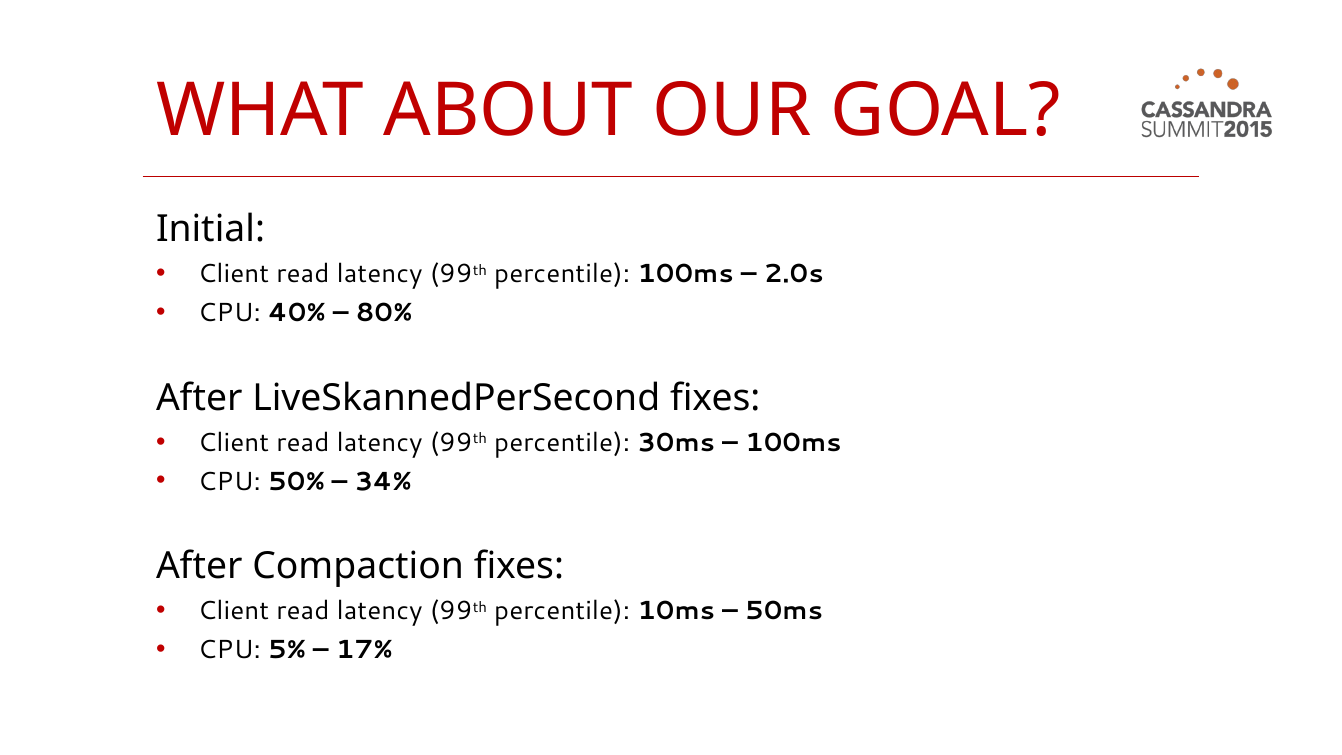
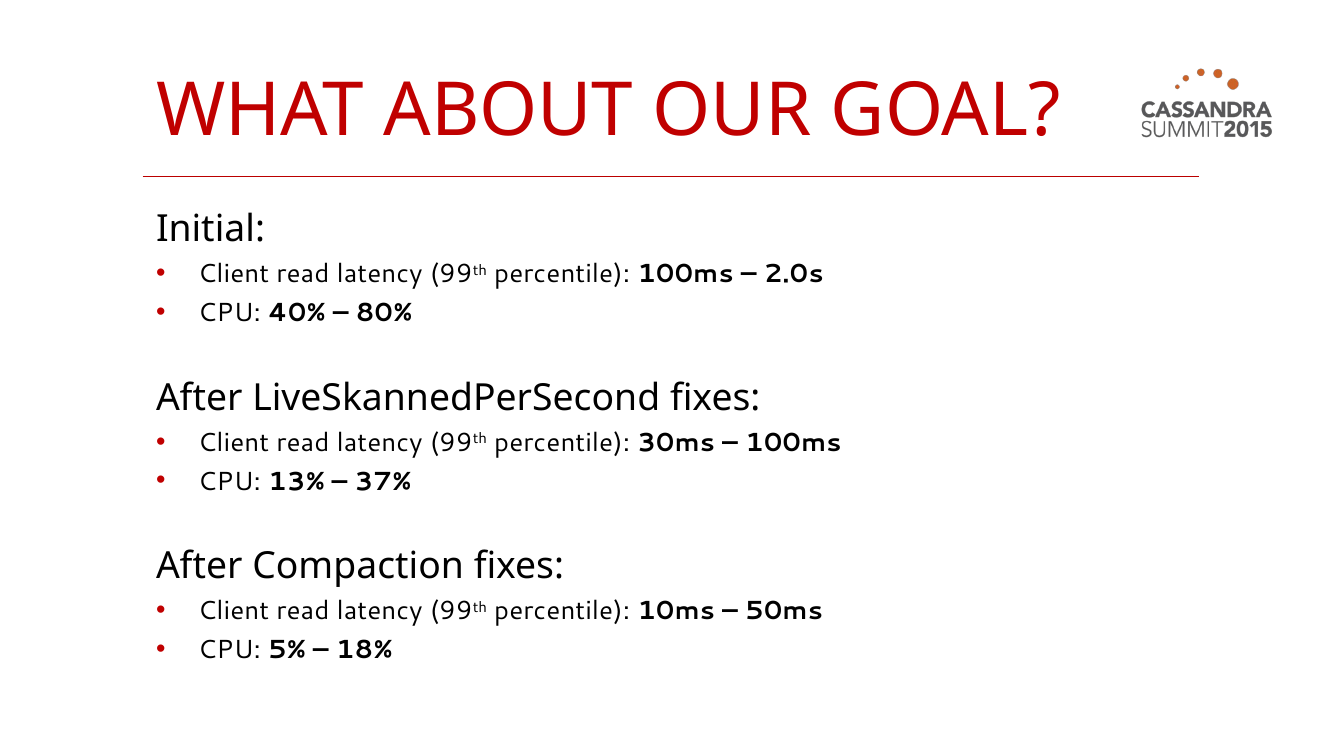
50%: 50% -> 13% (296, 481)
34%: 34% -> 37% (383, 481)
17%: 17% -> 18% (364, 650)
